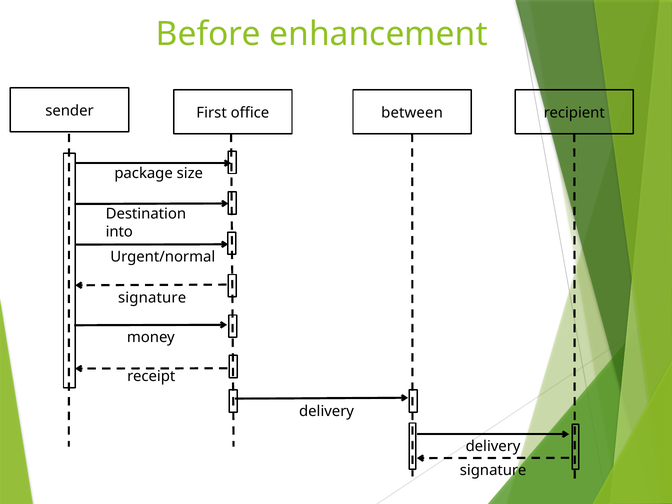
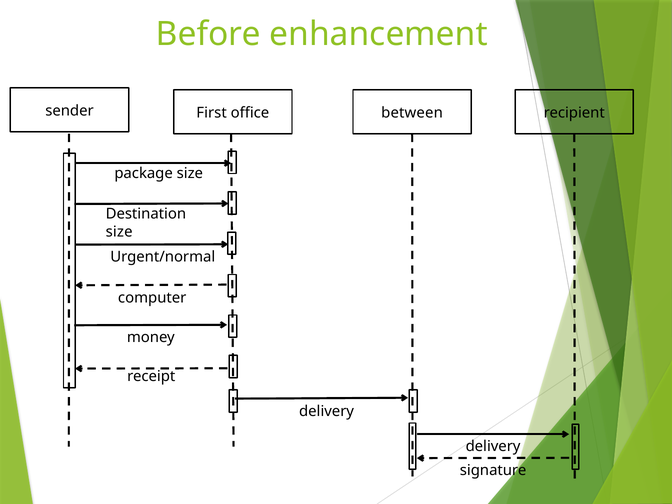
into: into -> size (119, 232)
signature: signature -> computer (152, 298)
